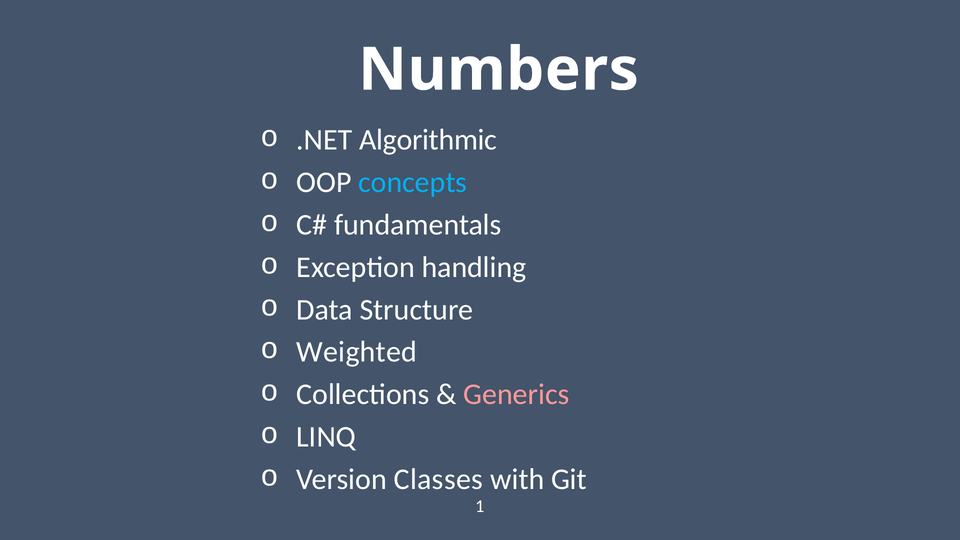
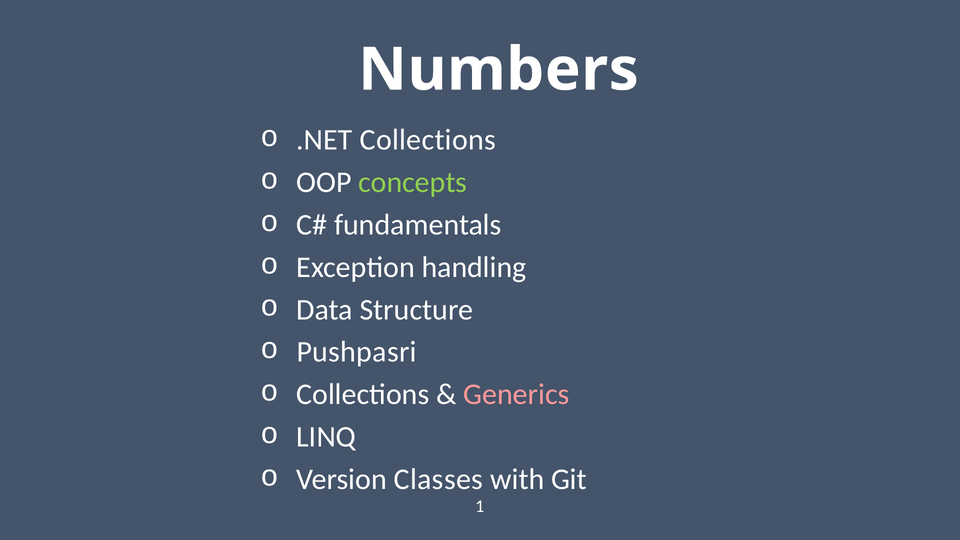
.NET Algorithmic: Algorithmic -> Collections (428, 140)
concepts colour: light blue -> light green (413, 182)
Weighted: Weighted -> Pushpasri (357, 352)
